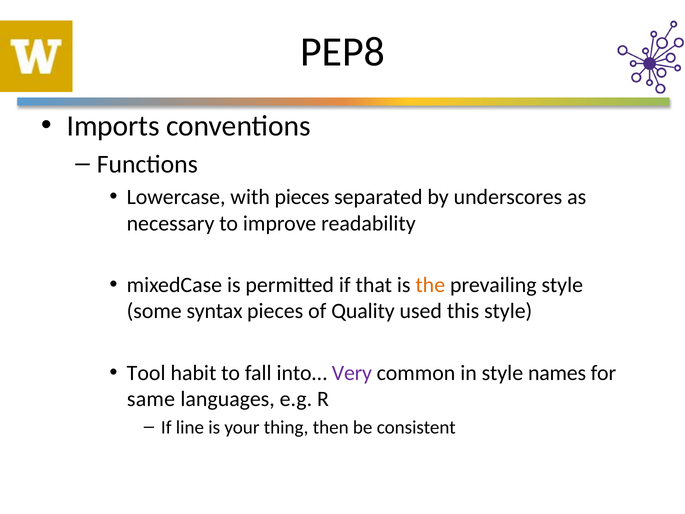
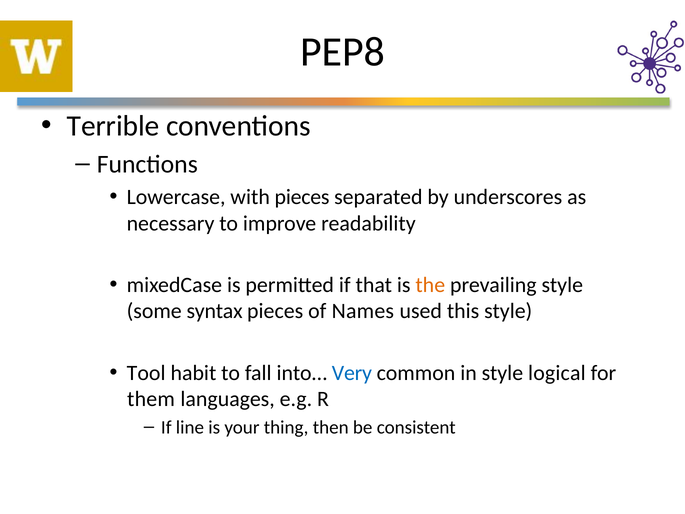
Imports: Imports -> Terrible (113, 126)
Quality: Quality -> Names (363, 311)
Very colour: purple -> blue (352, 373)
names: names -> logical (557, 373)
same: same -> them (151, 399)
